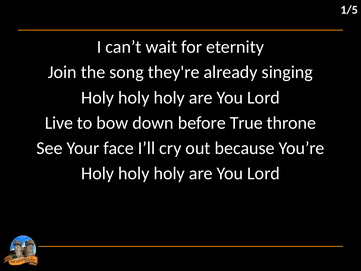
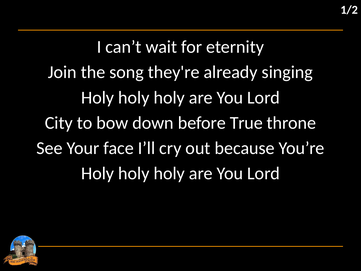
1/5: 1/5 -> 1/2 (349, 10)
Live: Live -> City (59, 123)
